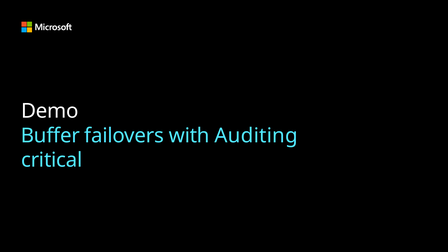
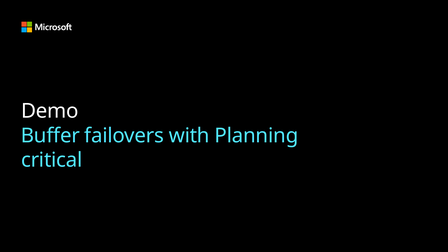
Auditing: Auditing -> Planning (256, 136)
